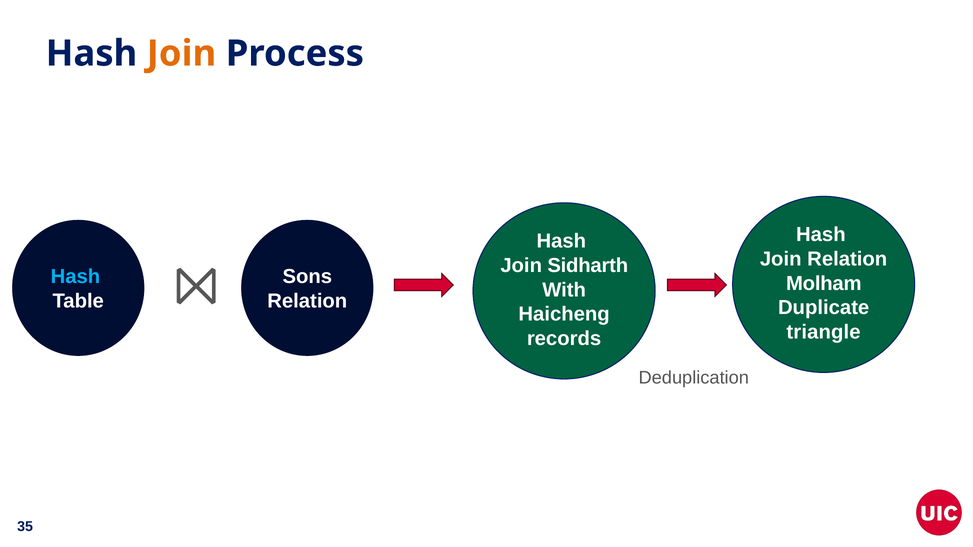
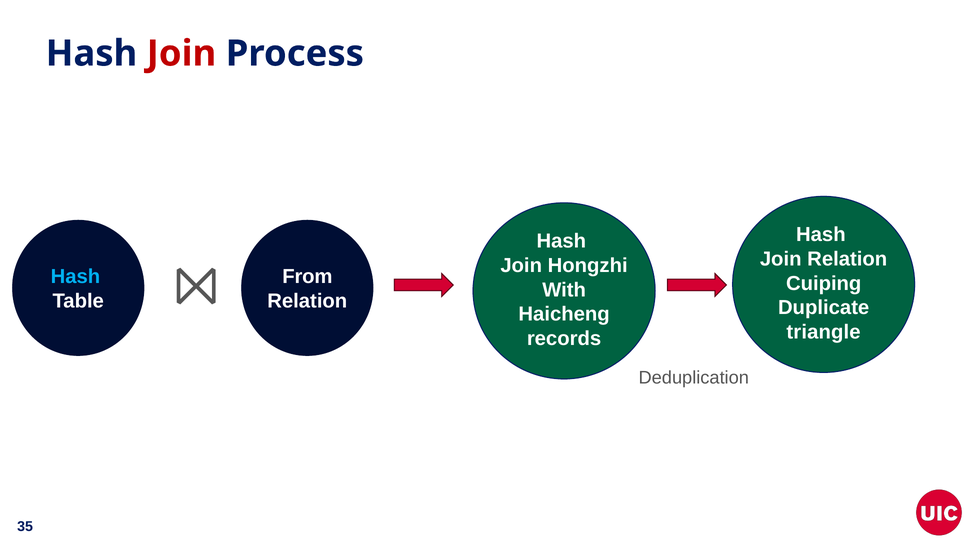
Join colour: orange -> red (181, 54)
Sidharth: Sidharth -> Hongzhi (588, 266)
Sons: Sons -> From (307, 277)
Molham: Molham -> Cuiping (824, 283)
